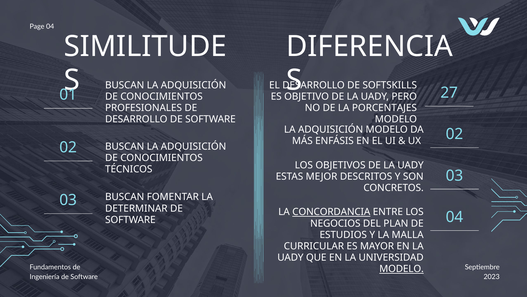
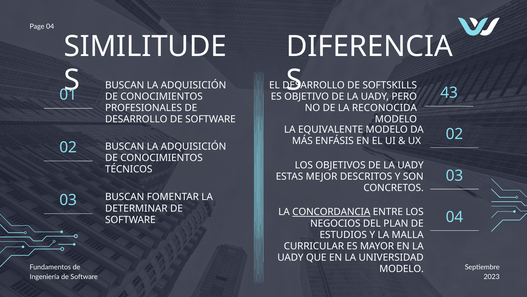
27: 27 -> 43 (449, 93)
PORCENTAJES: PORCENTAJES -> RECONOCIDA (384, 108)
ADQUISICIÓN: ADQUISICIÓN -> EQUIVALENTE (331, 129)
MODELO underline: present -> none (402, 268)
